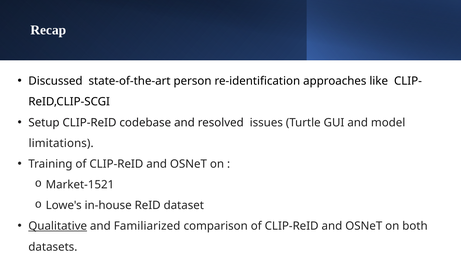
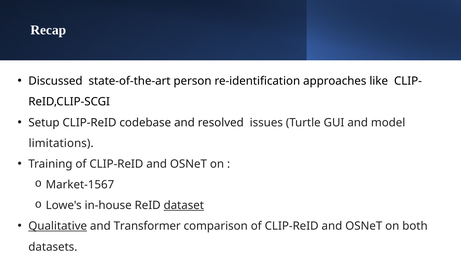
Market-1521: Market-1521 -> Market-1567 (80, 185)
dataset underline: none -> present (184, 206)
Familiarized: Familiarized -> Transformer (147, 226)
